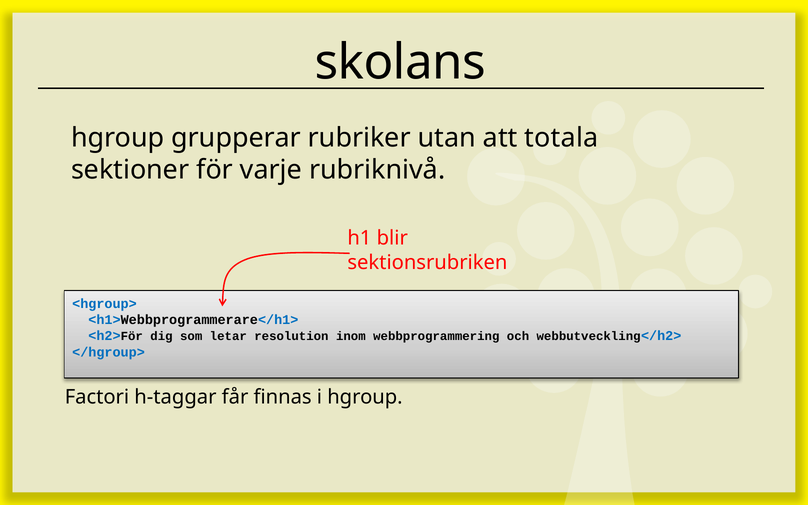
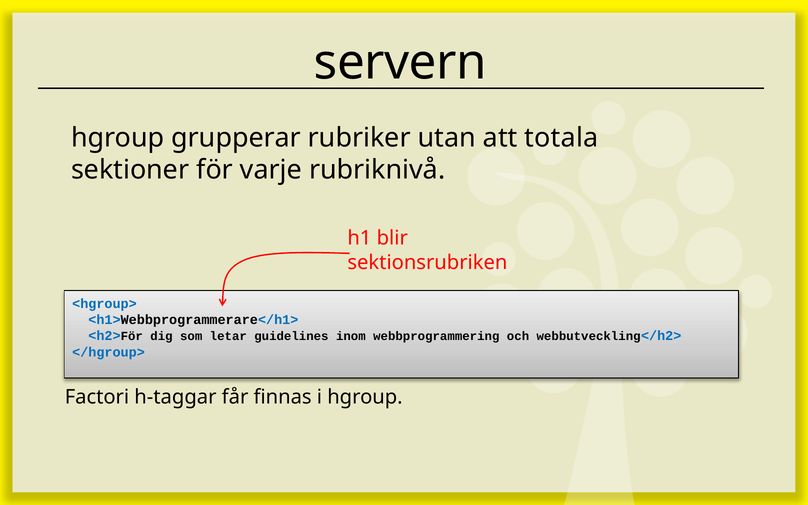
skolans: skolans -> servern (400, 62)
resolution: resolution -> guidelines (291, 336)
